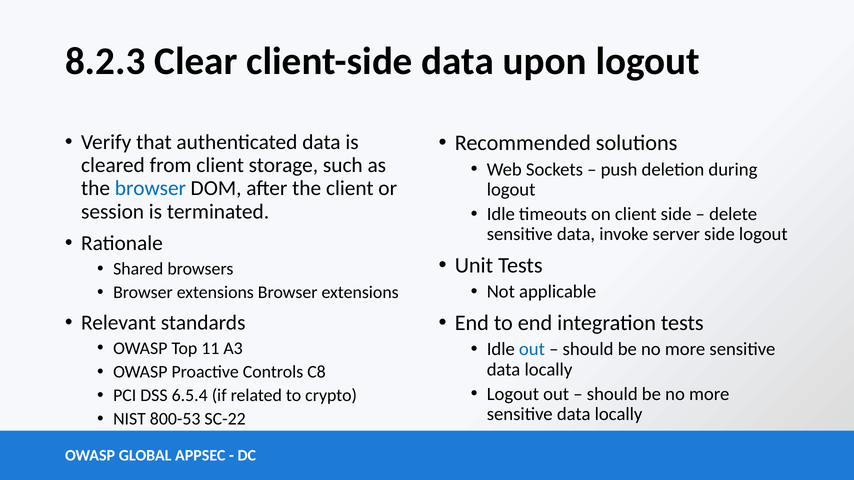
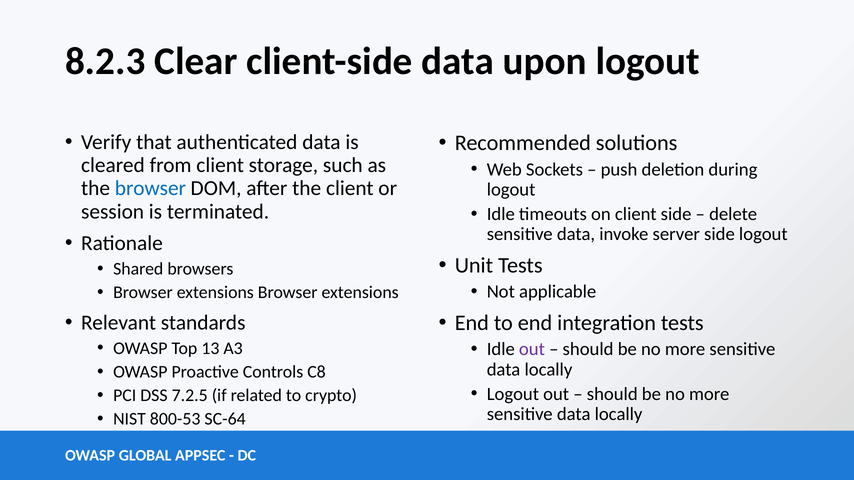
11: 11 -> 13 (210, 348)
out colour: blue -> purple (532, 349)
6.5.4: 6.5.4 -> 7.2.5 (190, 396)
SC-22: SC-22 -> SC-64 (225, 419)
